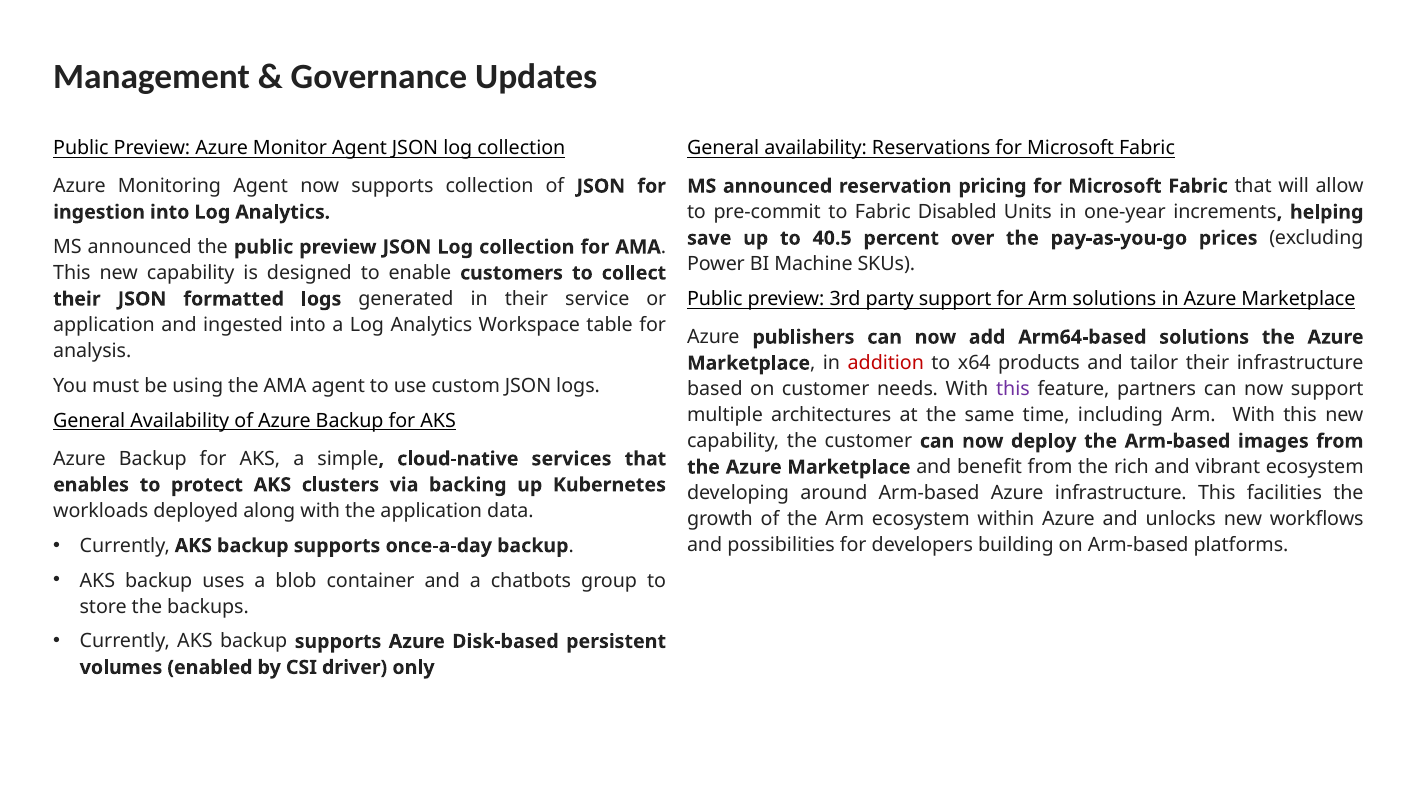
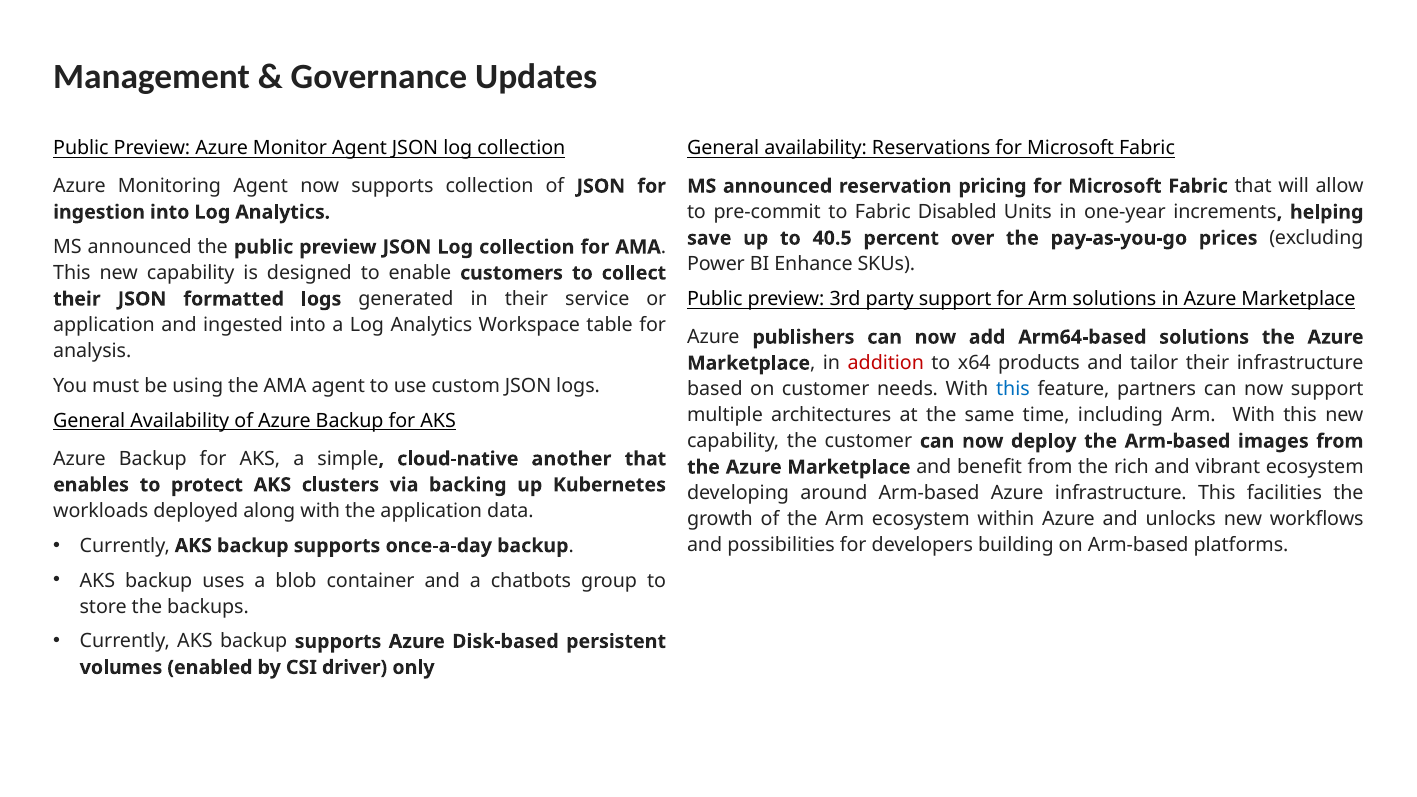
Machine: Machine -> Enhance (814, 264)
this colour: purple -> blue (1013, 389)
services: services -> another (571, 459)
